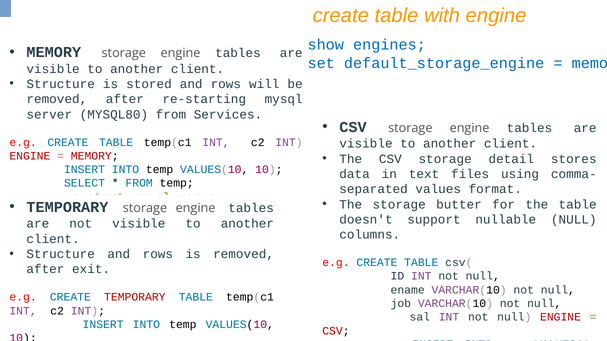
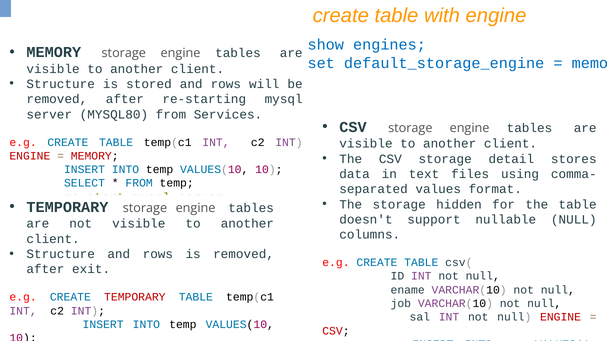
butter: butter -> hidden (459, 205)
